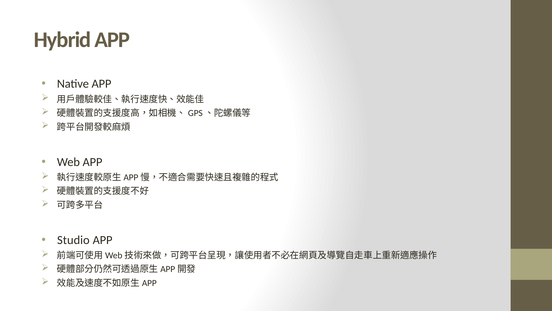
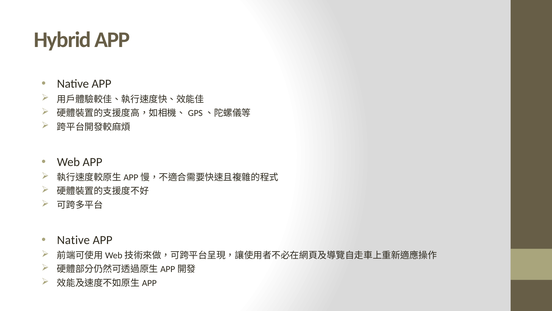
Studio: Studio -> Native (73, 240)
